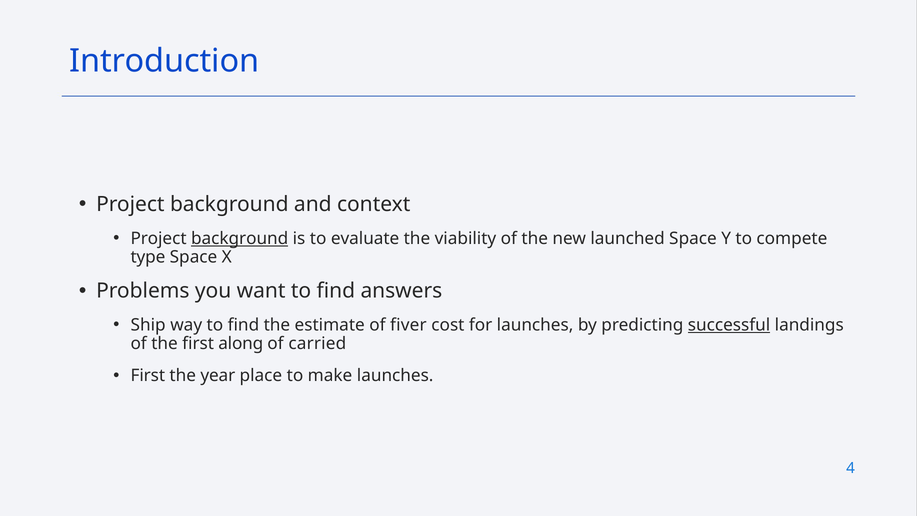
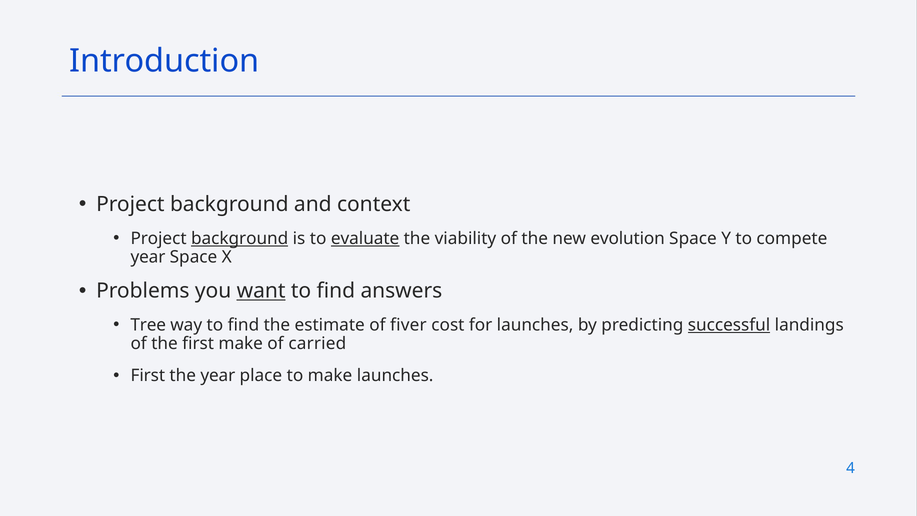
evaluate underline: none -> present (365, 238)
launched: launched -> evolution (628, 238)
type: type -> year (148, 257)
want underline: none -> present (261, 291)
Ship: Ship -> Tree (148, 325)
first along: along -> make (241, 343)
